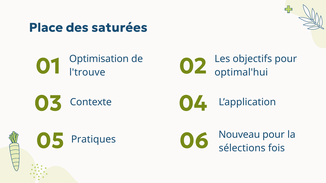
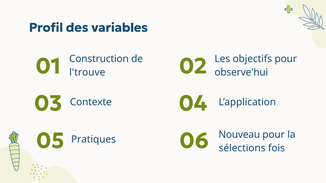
Place: Place -> Profil (46, 28)
saturées: saturées -> variables (120, 28)
Optimisation: Optimisation -> Construction (99, 59)
optimal'hui: optimal'hui -> observe'hui (241, 73)
